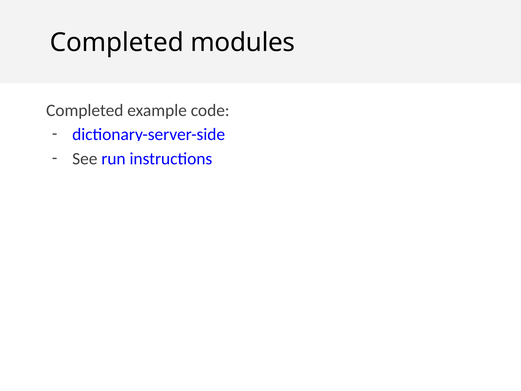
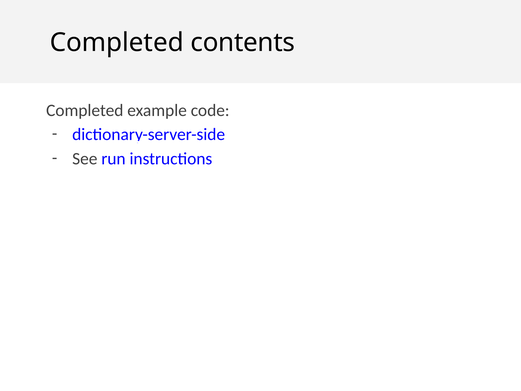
modules: modules -> contents (243, 42)
